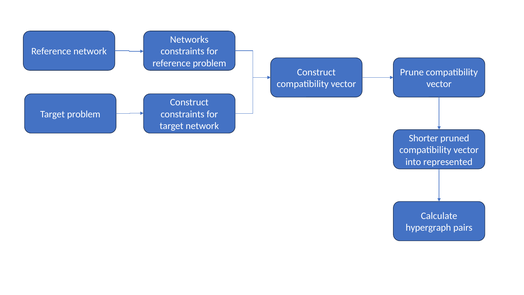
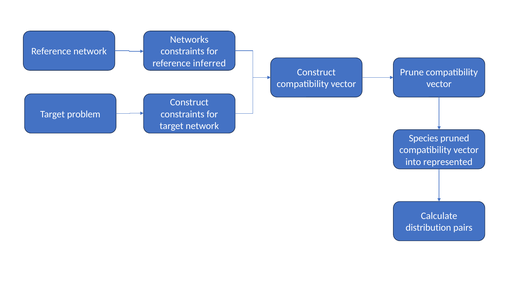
reference problem: problem -> inferred (209, 63)
Shorter: Shorter -> Species (423, 138)
hypergraph: hypergraph -> distribution (428, 228)
